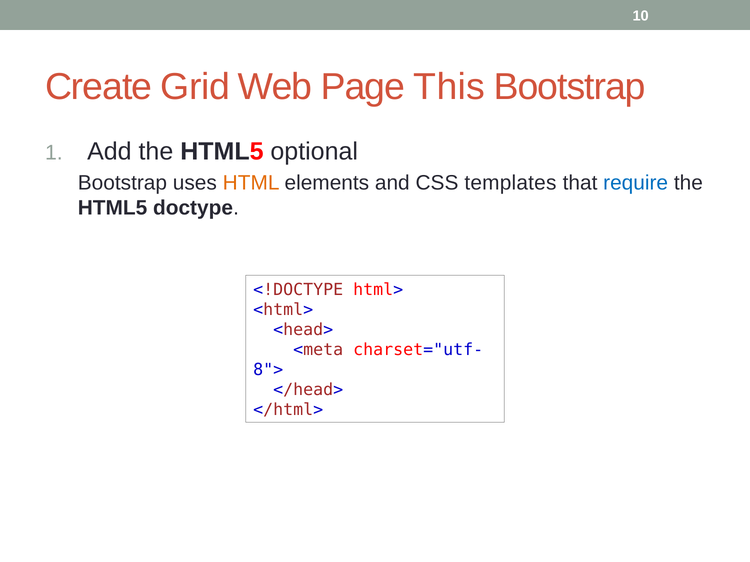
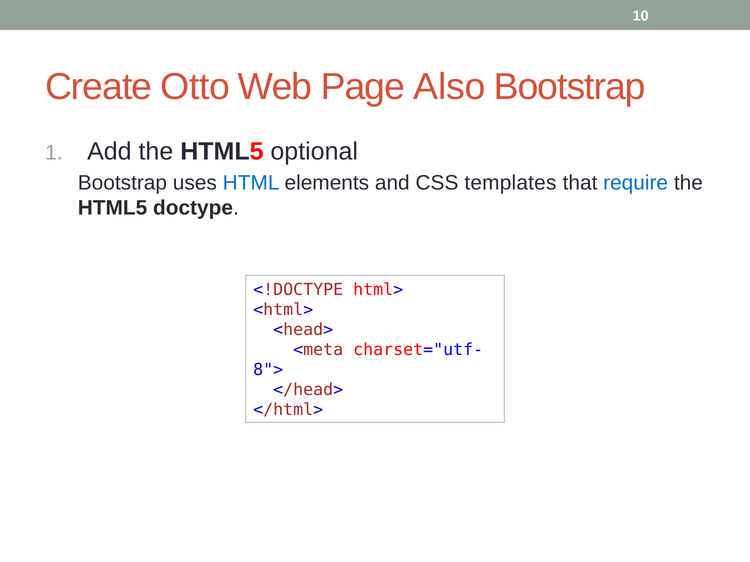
Grid: Grid -> Otto (195, 87)
This: This -> Also (449, 87)
HTML colour: orange -> blue (251, 183)
